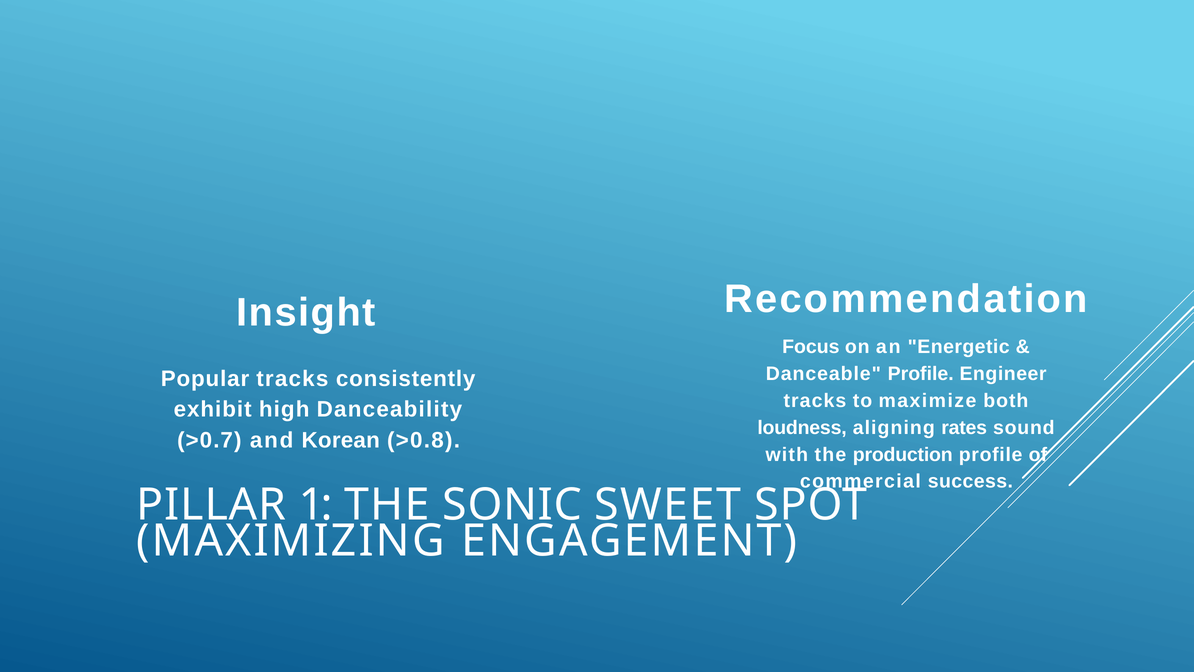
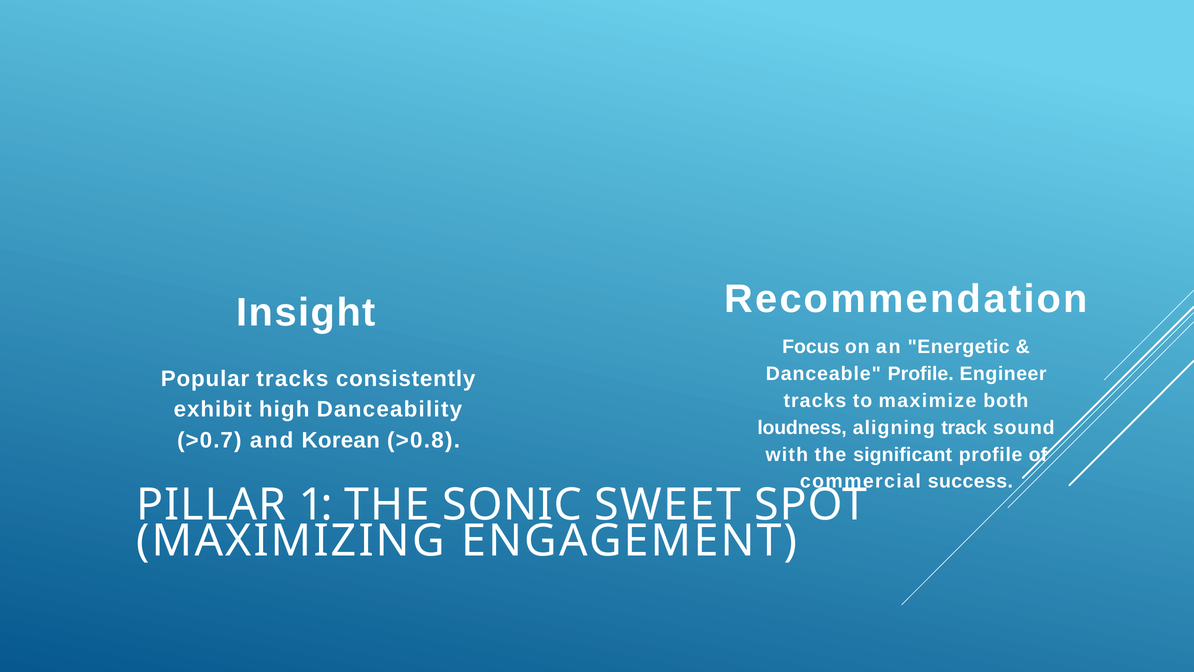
rates: rates -> track (964, 427)
production: production -> significant (903, 454)
